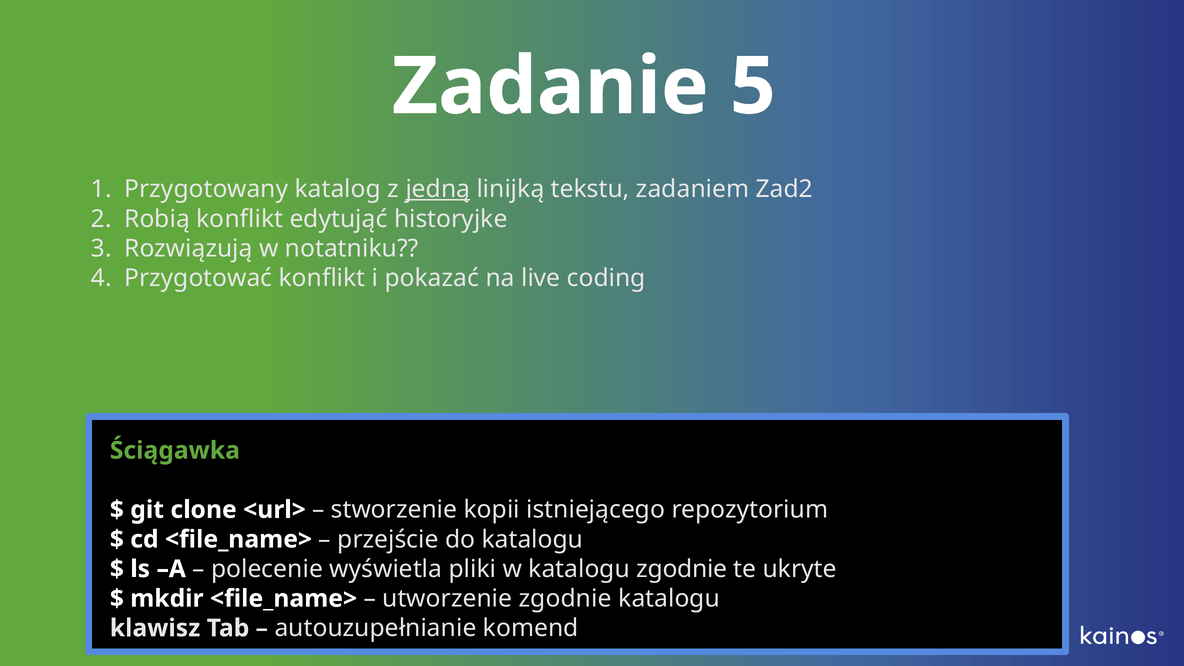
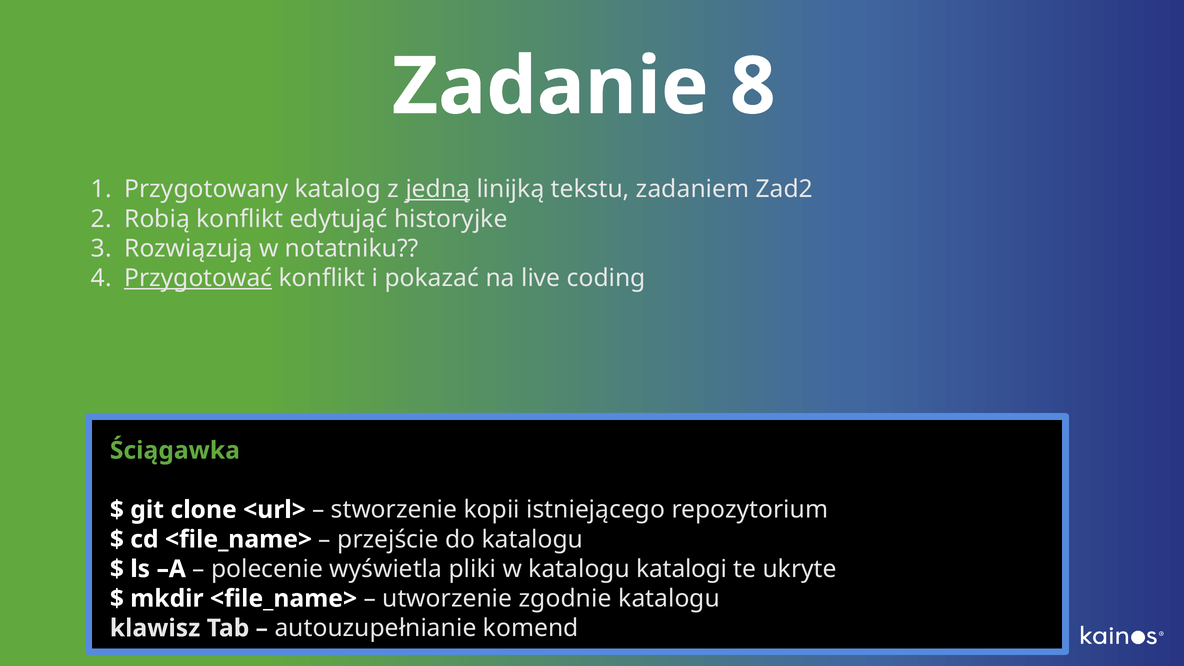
5: 5 -> 8 (753, 87)
Przygotować underline: none -> present (198, 278)
katalogu zgodnie: zgodnie -> katalogi (682, 569)
